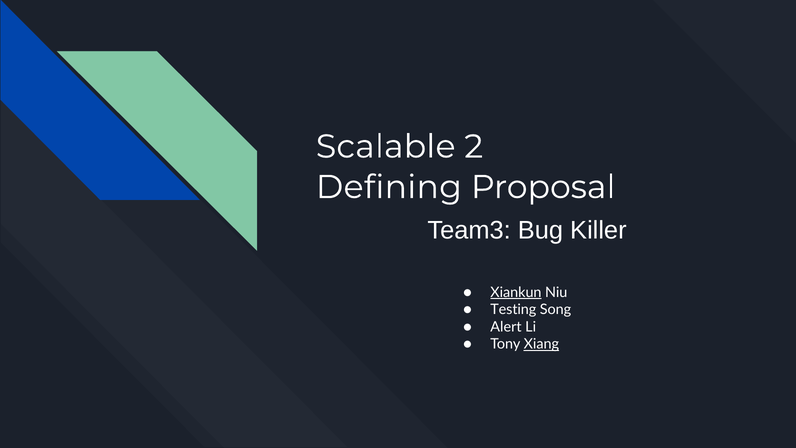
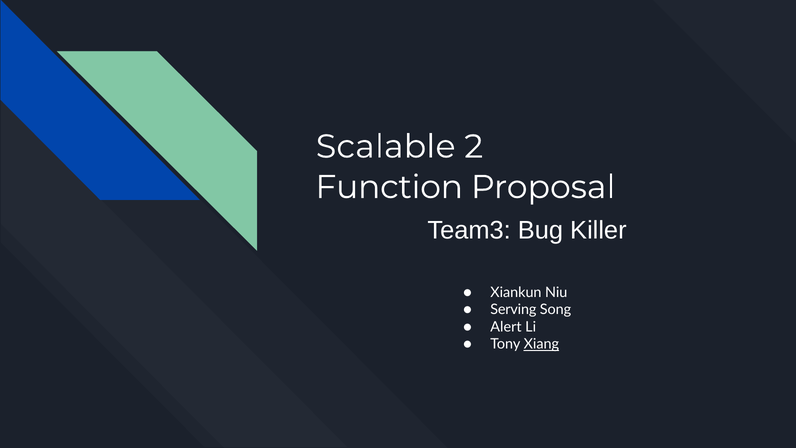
Defining: Defining -> Function (389, 187)
Xiankun underline: present -> none (516, 292)
Testing: Testing -> Serving (513, 309)
